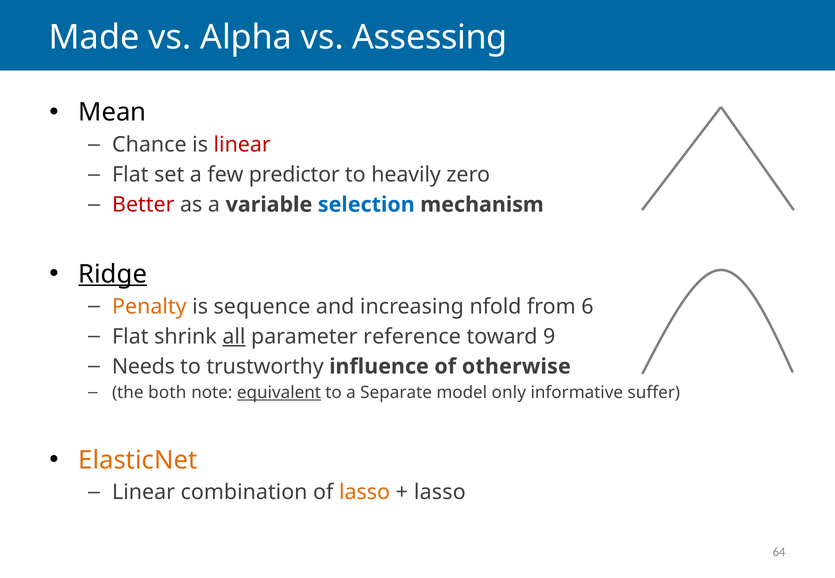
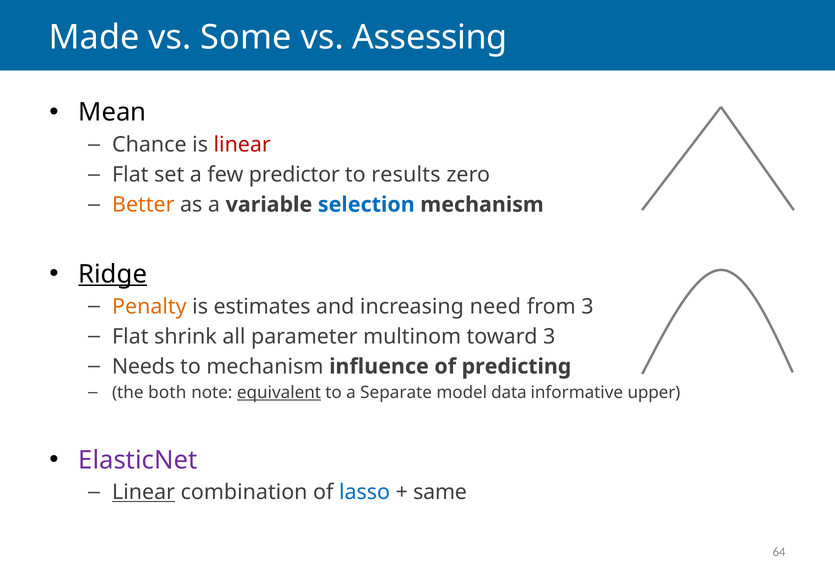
Alpha: Alpha -> Some (246, 38)
heavily: heavily -> results (406, 175)
Better colour: red -> orange (143, 205)
sequence: sequence -> estimates (262, 307)
nfold: nfold -> need (495, 307)
from 6: 6 -> 3 (587, 307)
all underline: present -> none (234, 337)
reference: reference -> multinom (412, 337)
toward 9: 9 -> 3 (549, 337)
to trustworthy: trustworthy -> mechanism (265, 367)
otherwise: otherwise -> predicting (516, 367)
only: only -> data (509, 393)
suffer: suffer -> upper (654, 393)
ElasticNet colour: orange -> purple (138, 460)
Linear underline: none -> present (144, 492)
lasso colour: orange -> blue (365, 492)
lasso: lasso -> same (440, 492)
